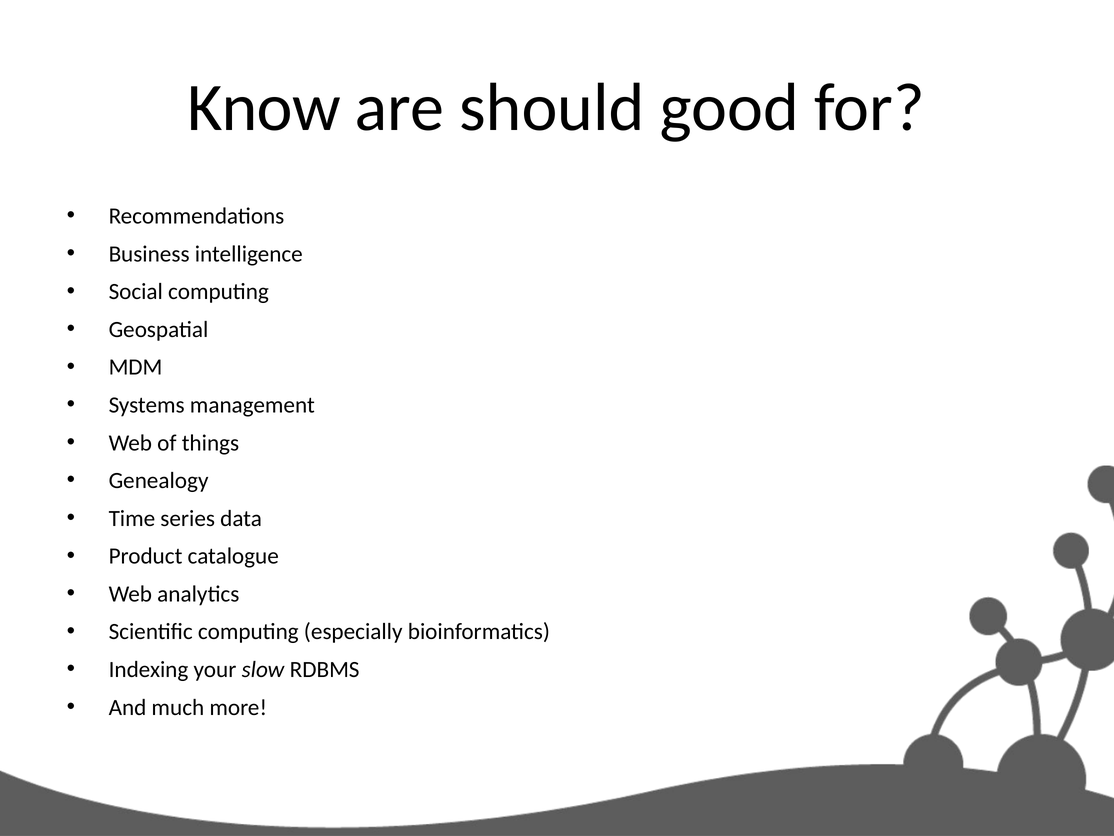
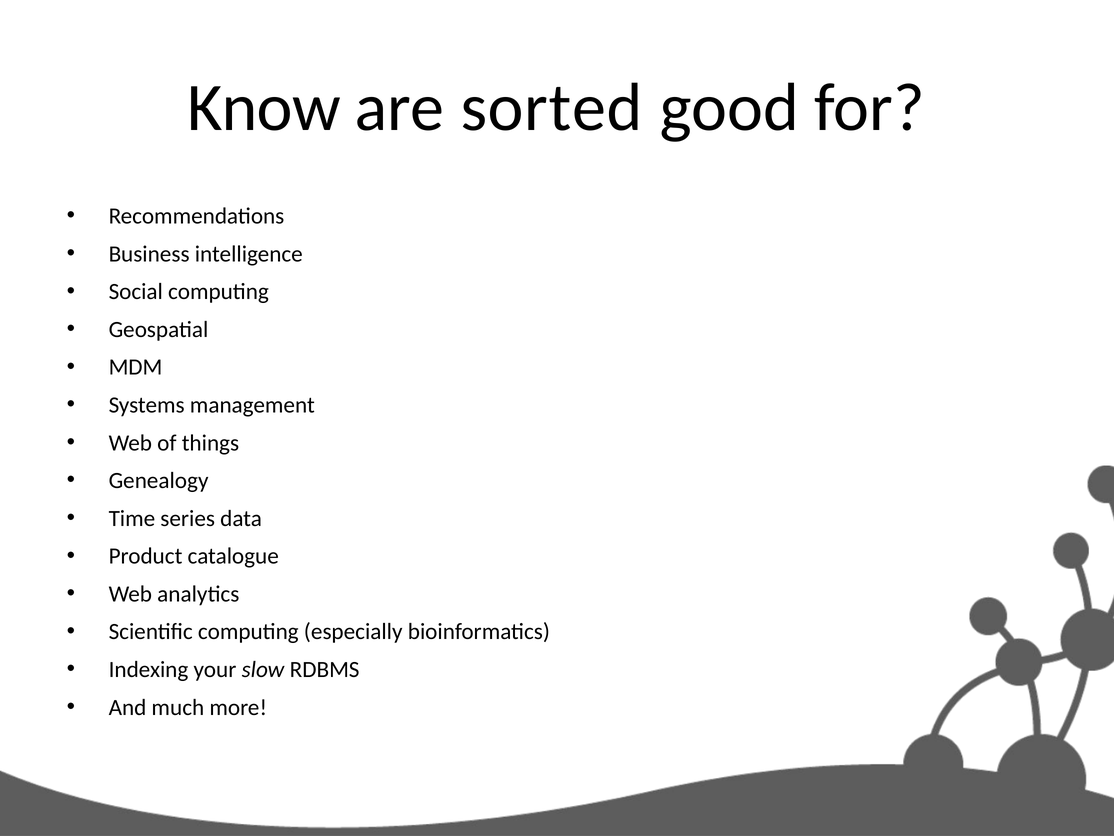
should: should -> sorted (551, 108)
